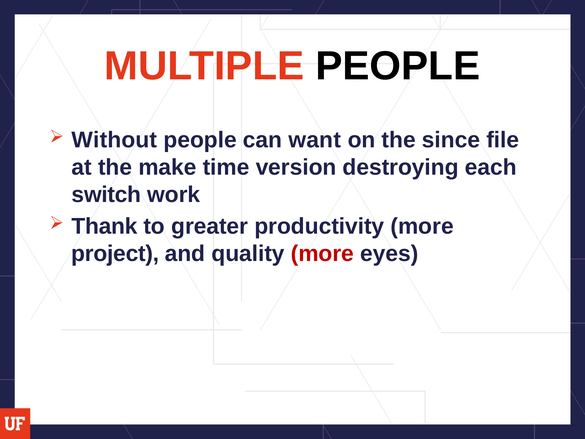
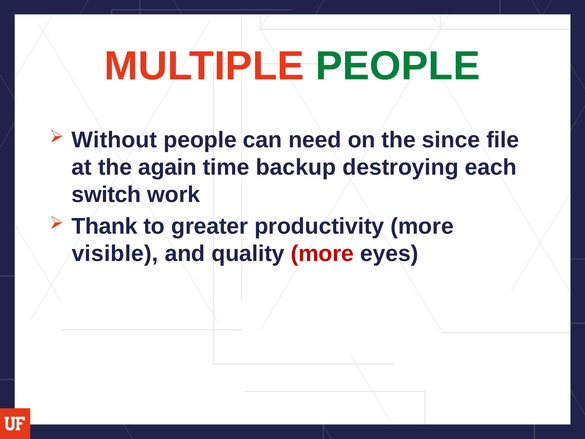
PEOPLE colour: black -> green (398, 66)
want: want -> need (315, 140)
make: make -> again (168, 167)
version: version -> backup (296, 167)
project: project -> visible (115, 253)
